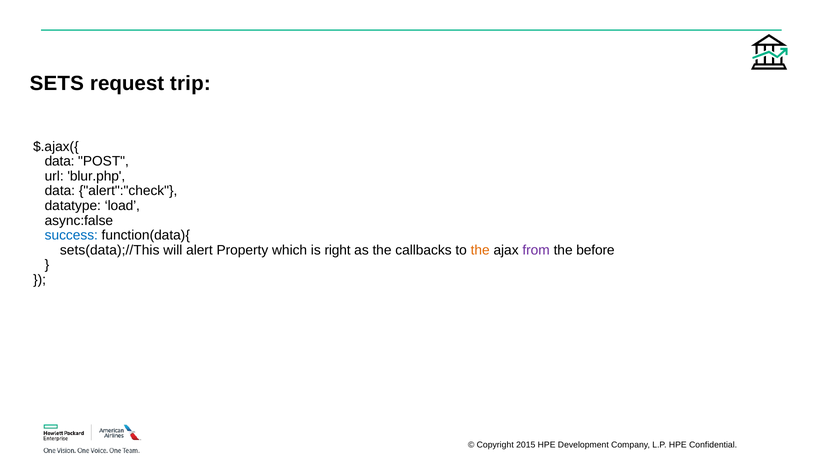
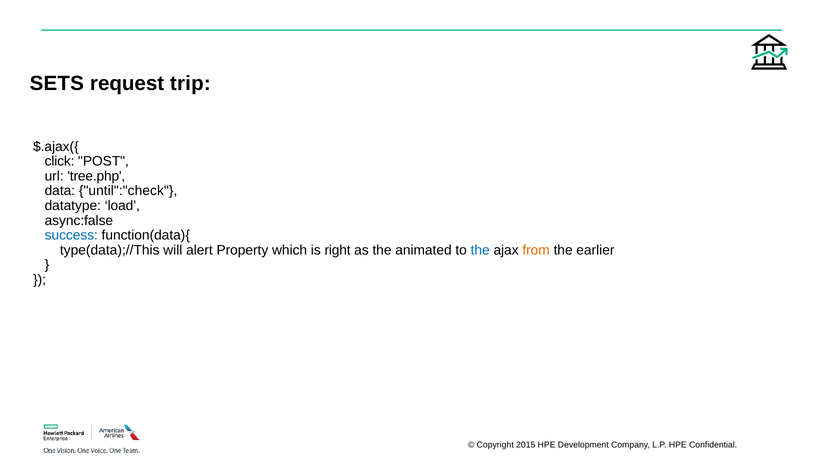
data: data -> click (60, 161)
blur.php: blur.php -> tree.php (96, 176)
alert":"check: alert":"check -> until":"check (128, 191)
sets(data);//This: sets(data);//This -> type(data);//This (110, 250)
callbacks: callbacks -> animated (423, 250)
the colour: orange -> blue (480, 250)
from colour: purple -> orange (536, 250)
before: before -> earlier (595, 250)
